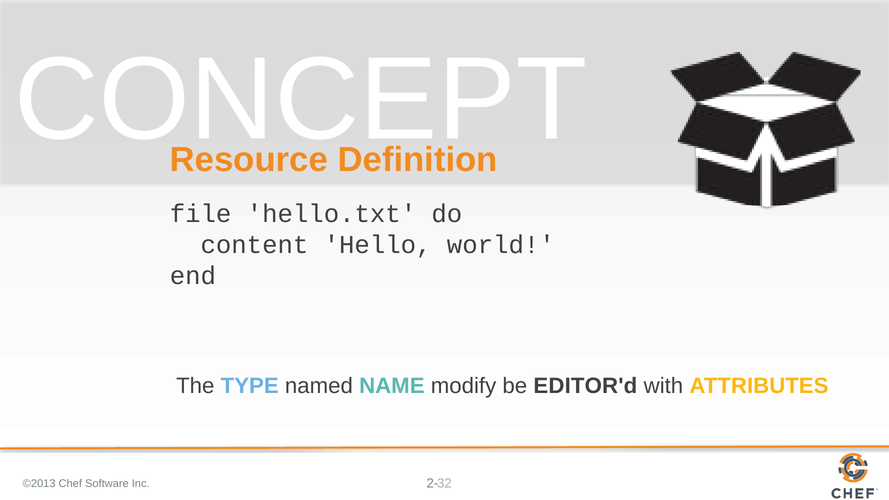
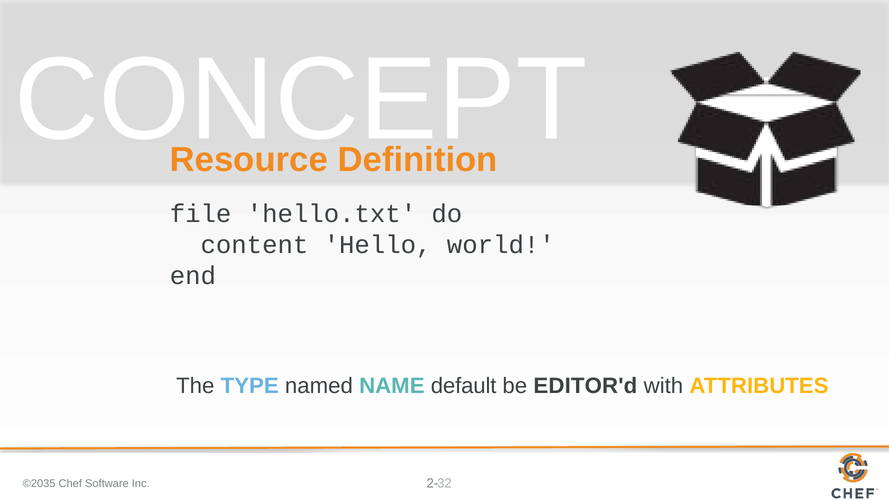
modify: modify -> default (464, 386)
©2013: ©2013 -> ©2035 (39, 484)
